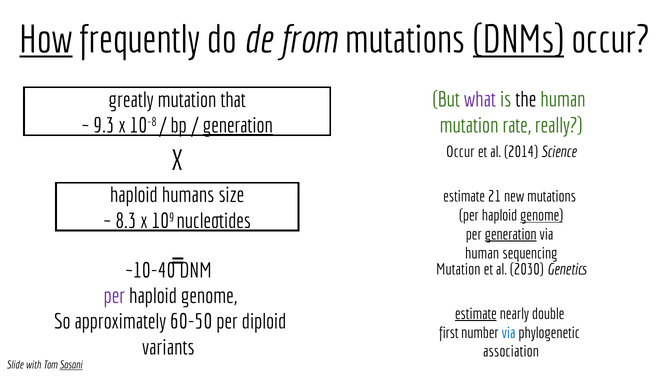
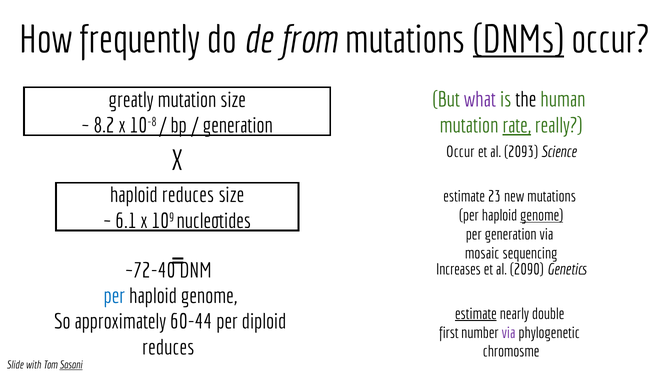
How underline: present -> none (46, 40)
mutation that: that -> size (233, 100)
9.3: 9.3 -> 8.2 (104, 126)
generation underline: present -> none (238, 126)
rate underline: none -> present (517, 126)
2014: 2014 -> 2093 (521, 152)
haploid humans: humans -> reduces (188, 196)
21: 21 -> 23 (495, 197)
8.3: 8.3 -> 6.1 (126, 221)
generation underline: present -> none (511, 235)
human: human -> mosaic (482, 254)
~10-40: ~10-40 -> ~72-40 (150, 271)
Mutation: Mutation -> Increases (458, 270)
2030: 2030 -> 2090 (527, 270)
per colour: purple -> blue (114, 297)
60-50: 60-50 -> 60-44 (191, 322)
via colour: blue -> purple (509, 333)
variants: variants -> reduces (168, 348)
association: association -> chromosme (511, 352)
